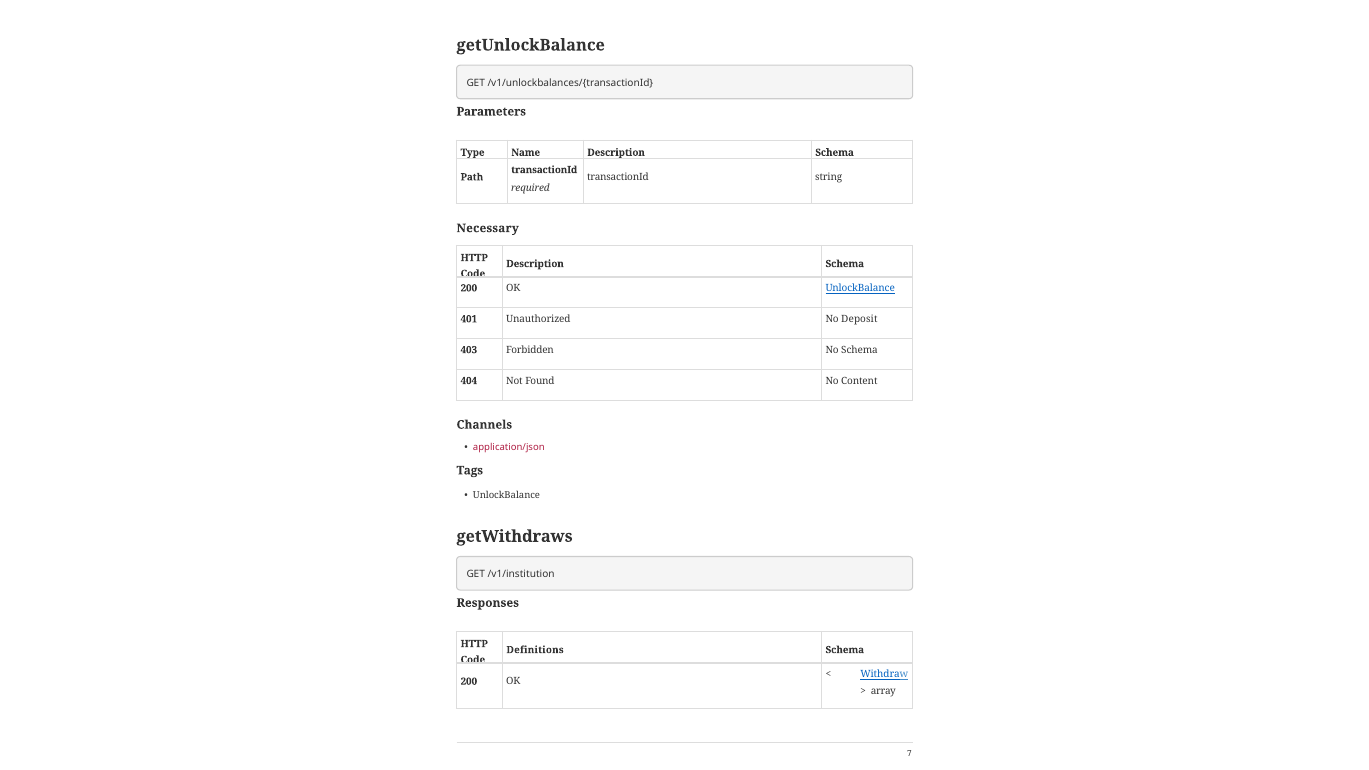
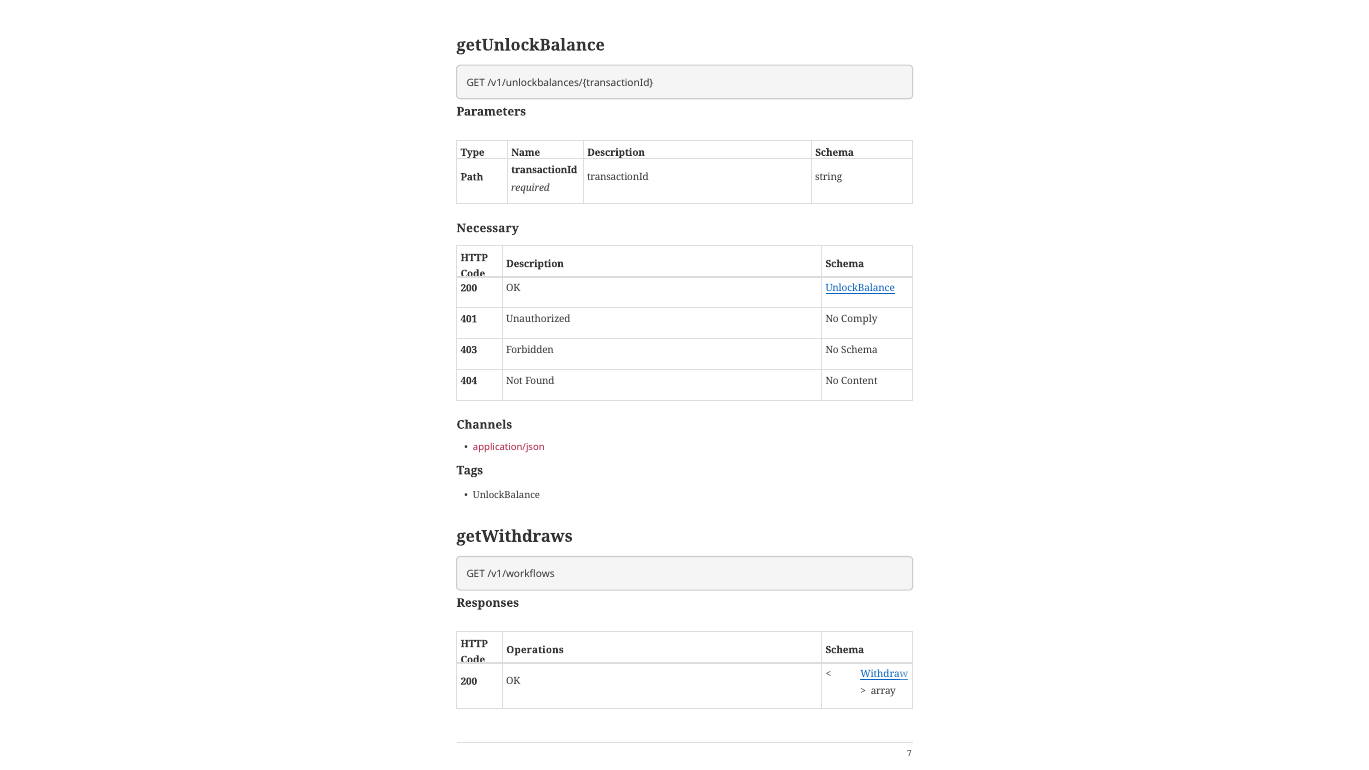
Deposit: Deposit -> Comply (859, 319)
/v1/institution: /v1/institution -> /v1/workflows (521, 574)
Definitions: Definitions -> Operations (535, 650)
